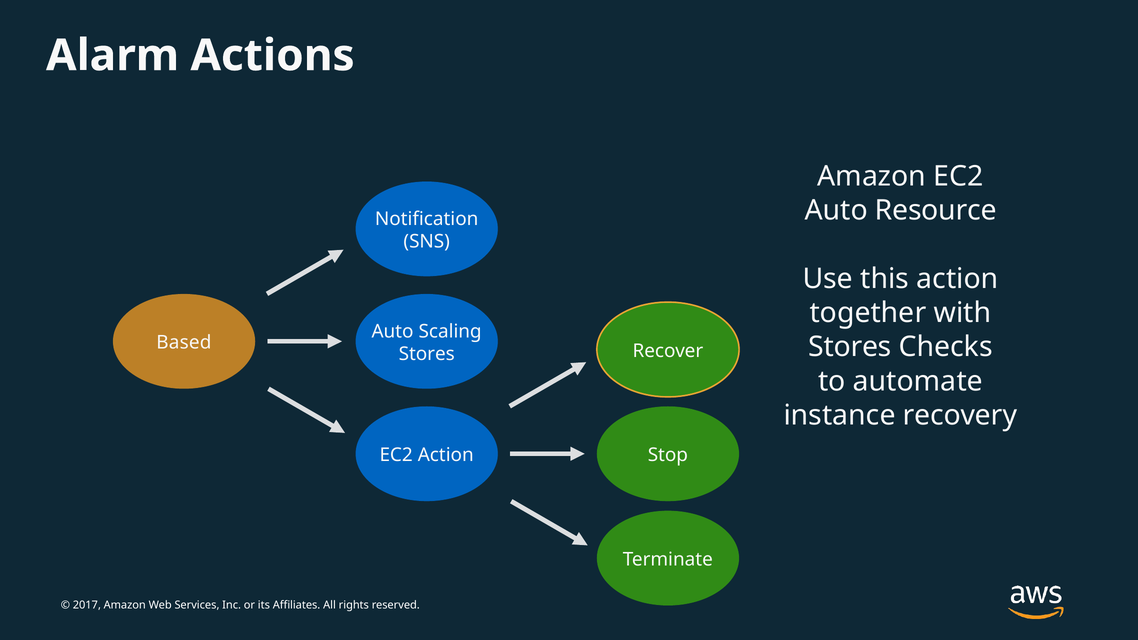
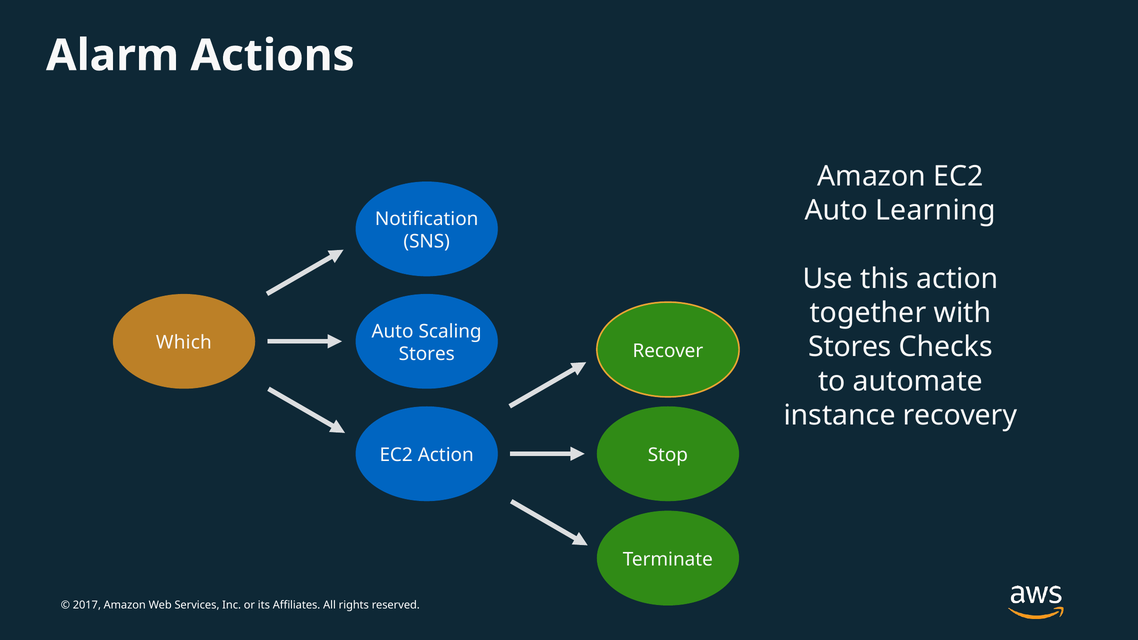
Resource: Resource -> Learning (936, 211)
Based: Based -> Which (184, 343)
